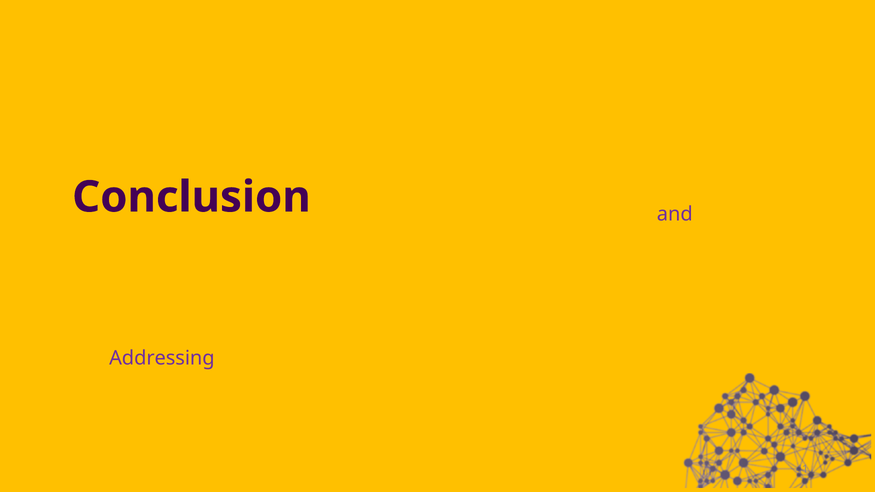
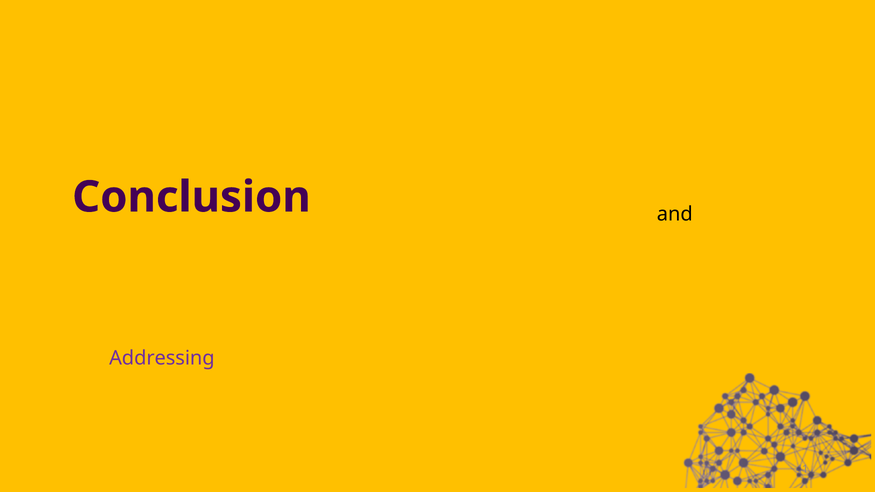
and colour: purple -> black (675, 214)
